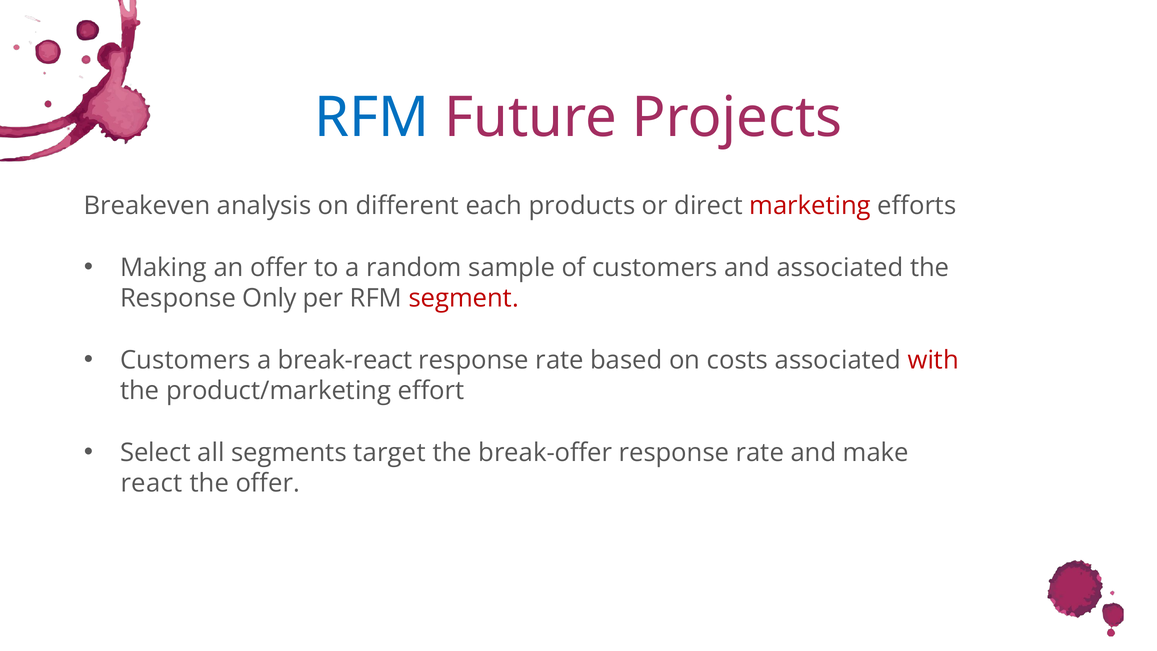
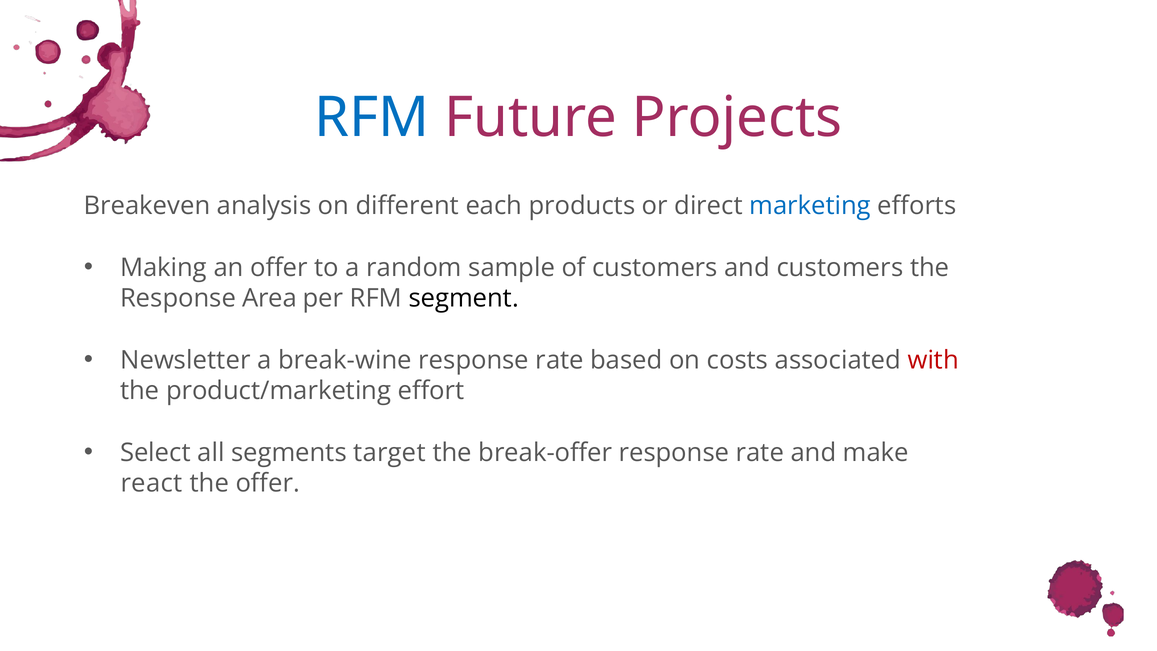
marketing colour: red -> blue (810, 206)
and associated: associated -> customers (840, 267)
Only: Only -> Area (269, 298)
segment colour: red -> black (464, 298)
Customers: Customers -> Newsletter (185, 360)
break-react: break-react -> break-wine (345, 360)
